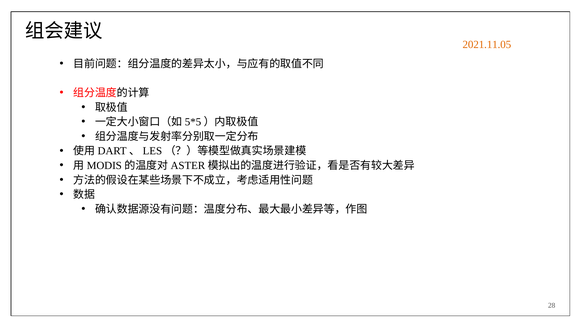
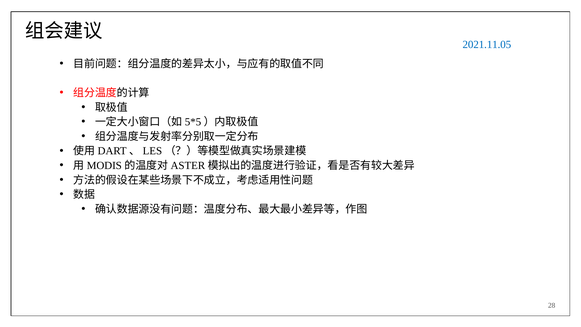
2021.11.05 colour: orange -> blue (487, 45)
